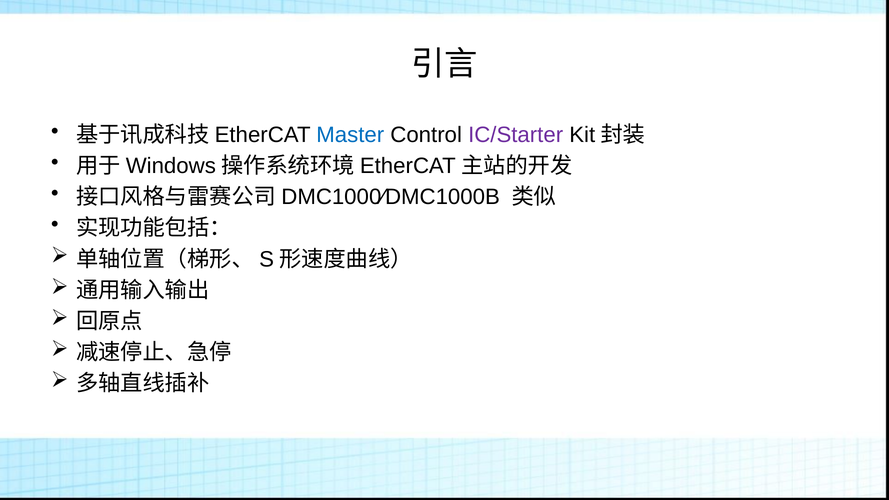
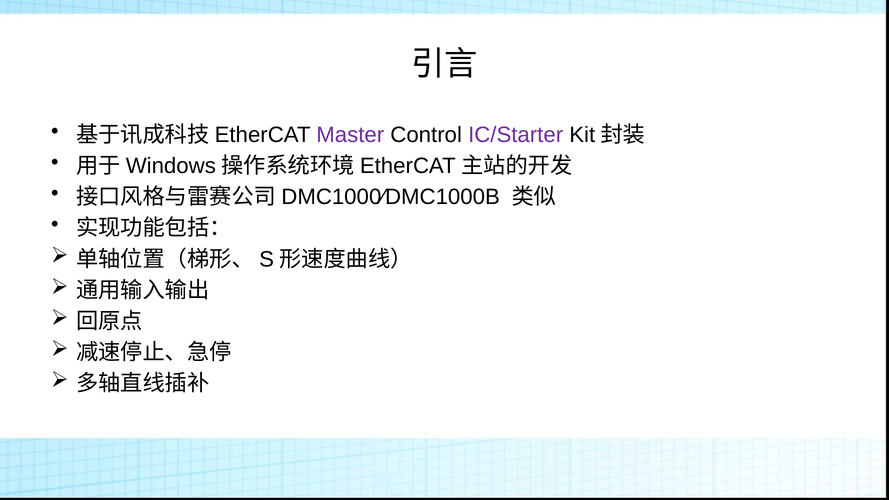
Master colour: blue -> purple (350, 135)
